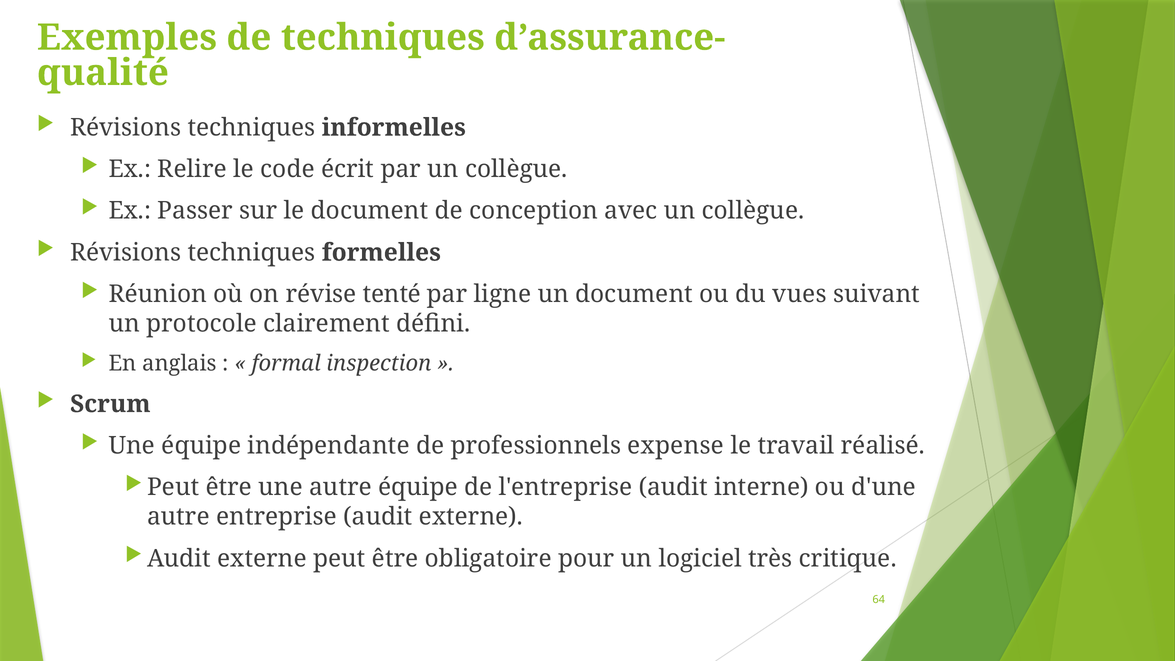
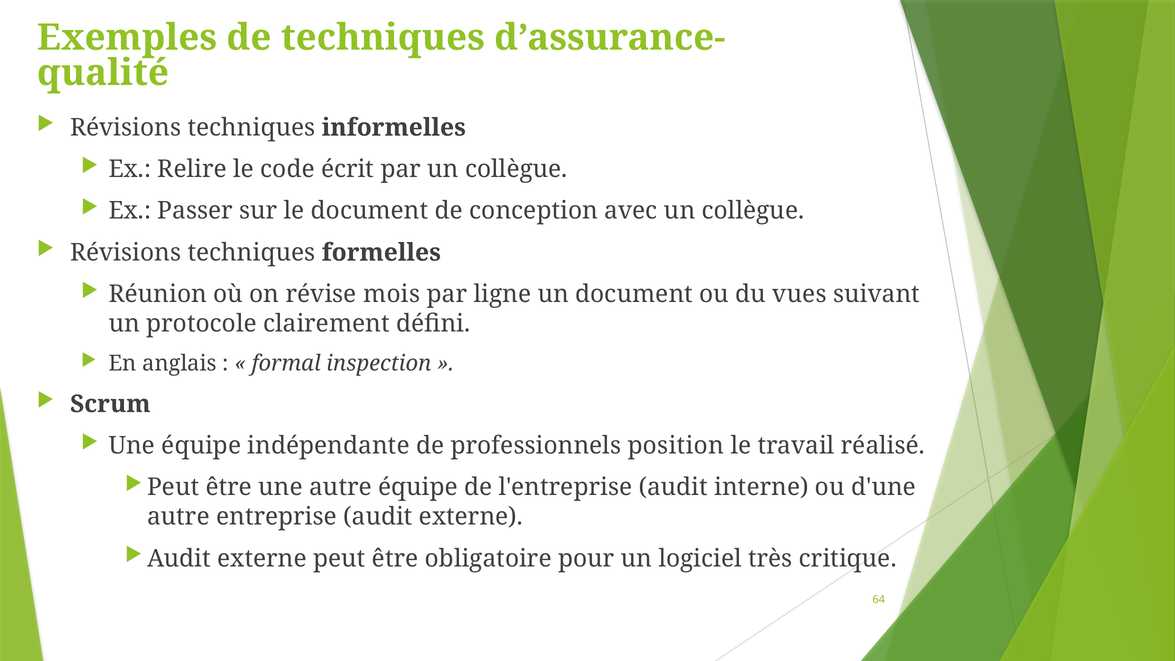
tenté: tenté -> mois (392, 294)
expense: expense -> position (676, 446)
